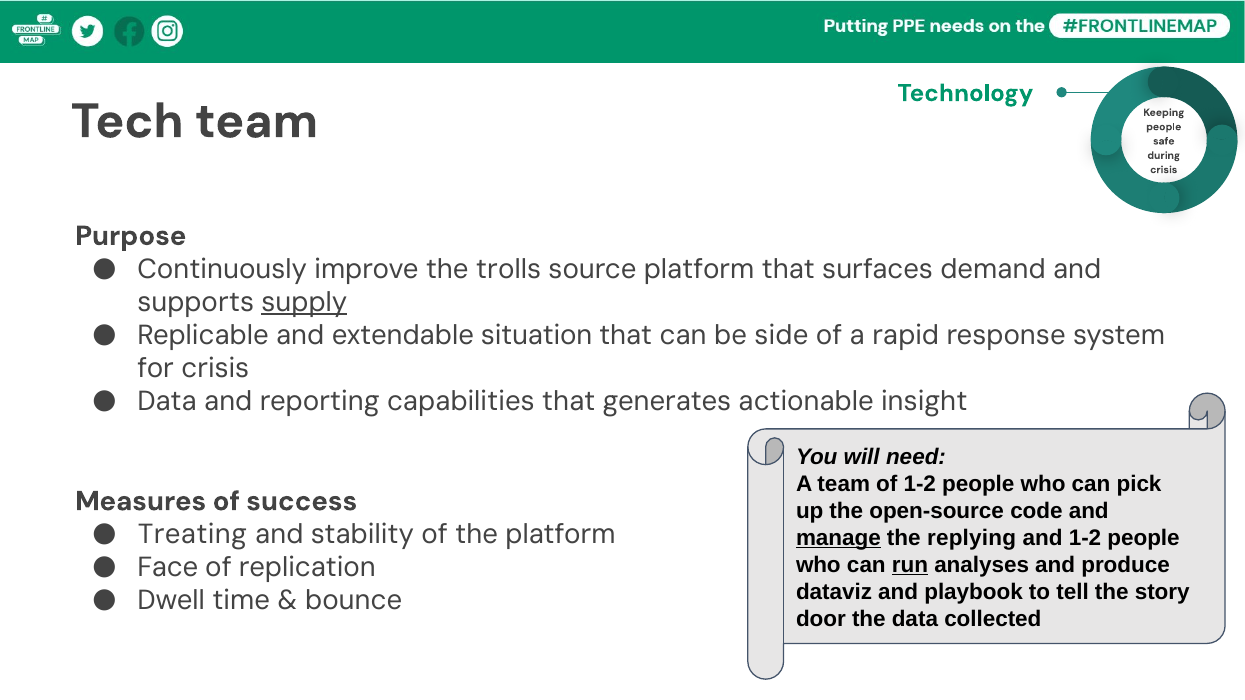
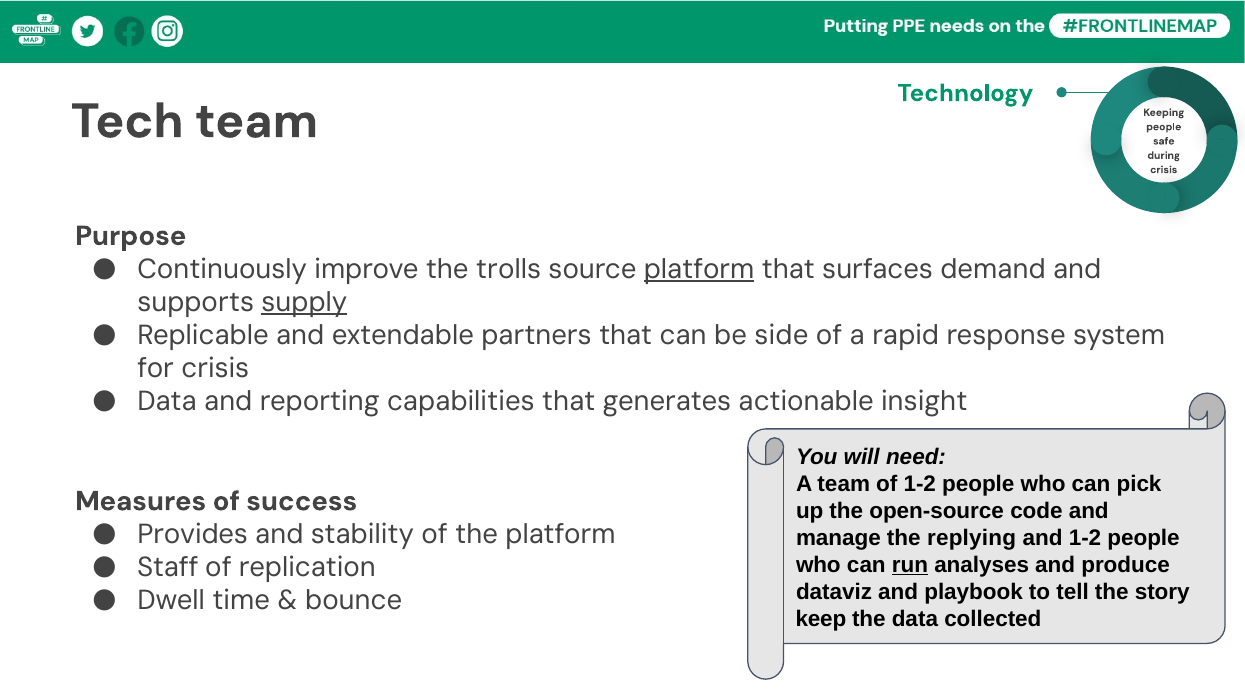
platform underline: none -> present (699, 269)
situation: situation -> partners (537, 335)
Treating: Treating -> Provides (193, 535)
manage underline: present -> none (838, 538)
Face: Face -> Staff (168, 568)
door: door -> keep (821, 619)
